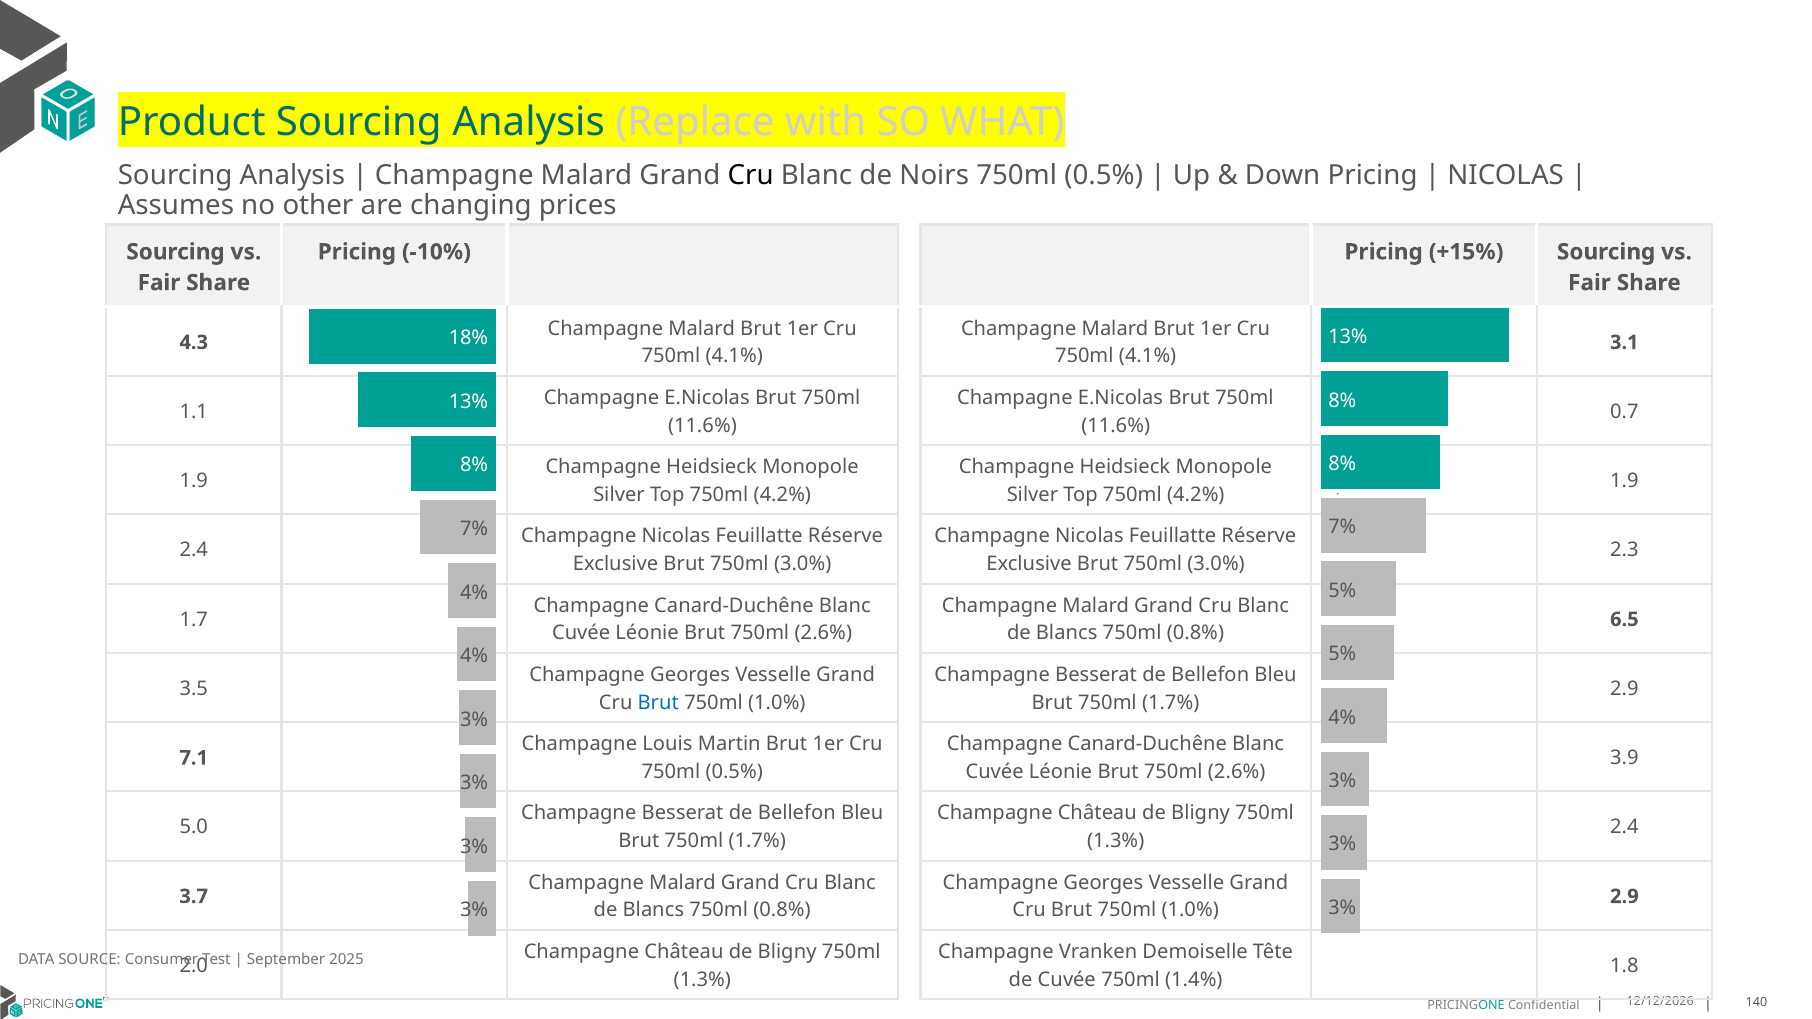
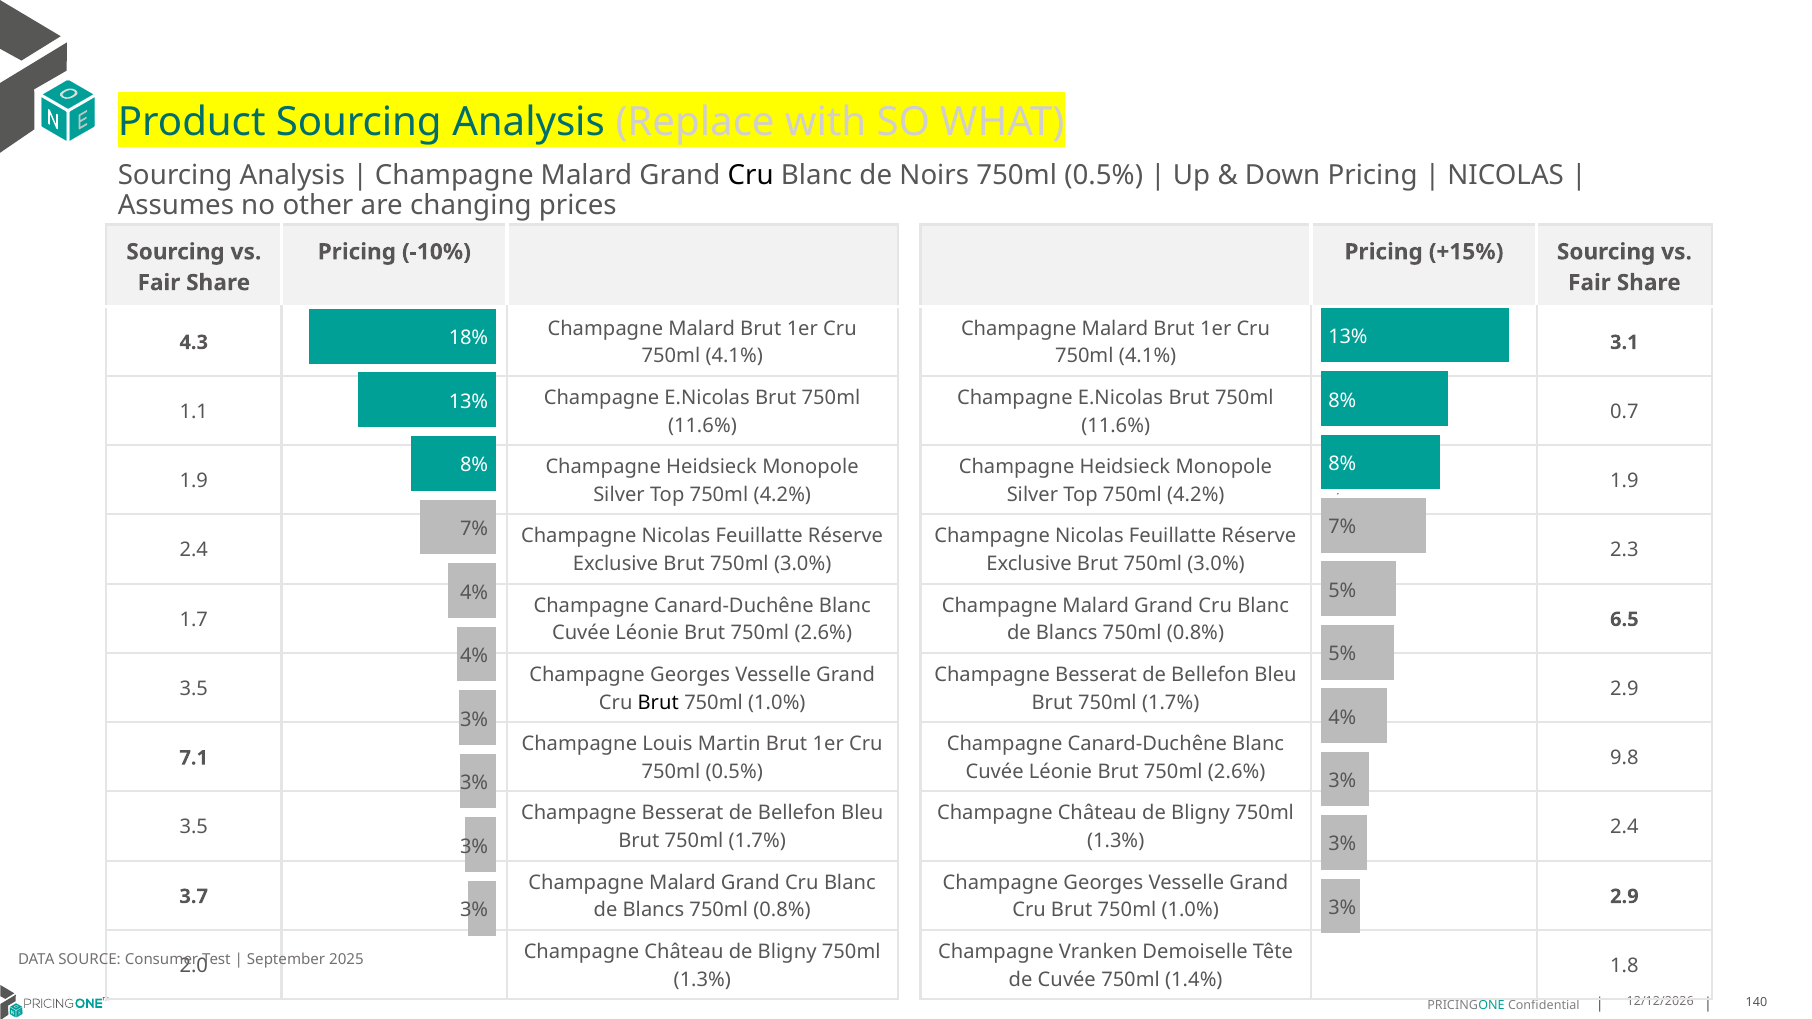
Brut colour: blue -> black (658, 703)
3.9: 3.9 -> 9.8 (1624, 758)
5.0: 5.0 -> 3.5 (194, 827)
